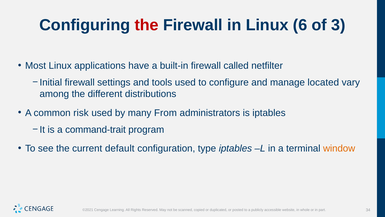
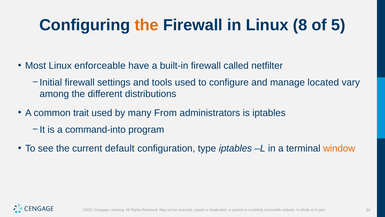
the colour: red -> orange (147, 25)
6: 6 -> 8 (300, 25)
3: 3 -> 5 (338, 25)
applications: applications -> enforceable (100, 66)
risk: risk -> trait (81, 113)
command-trait: command-trait -> command-into (95, 129)
